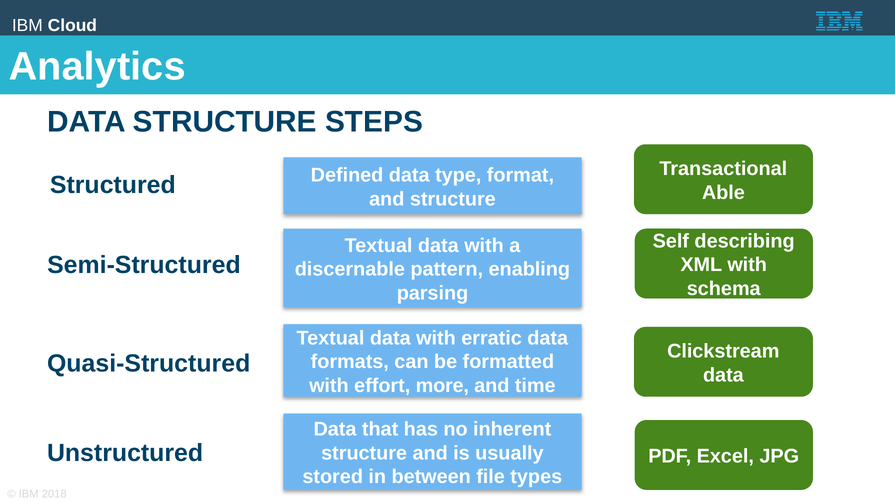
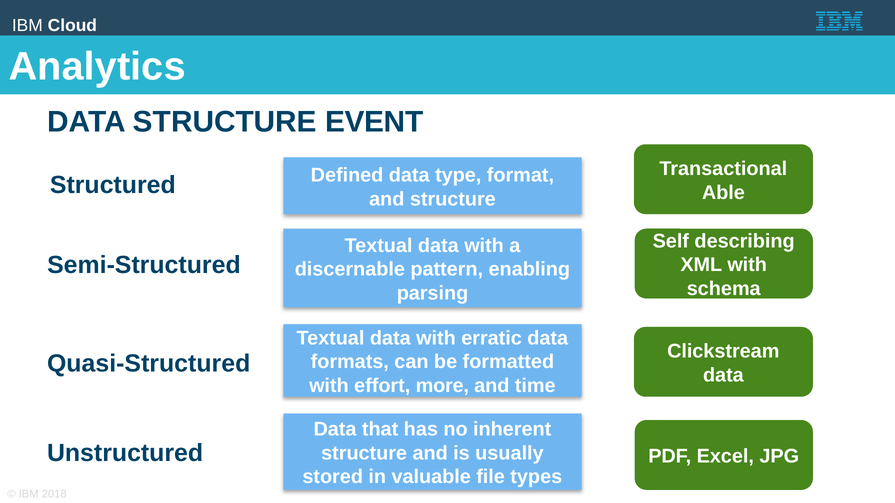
STEPS: STEPS -> EVENT (374, 122)
between: between -> valuable (431, 477)
